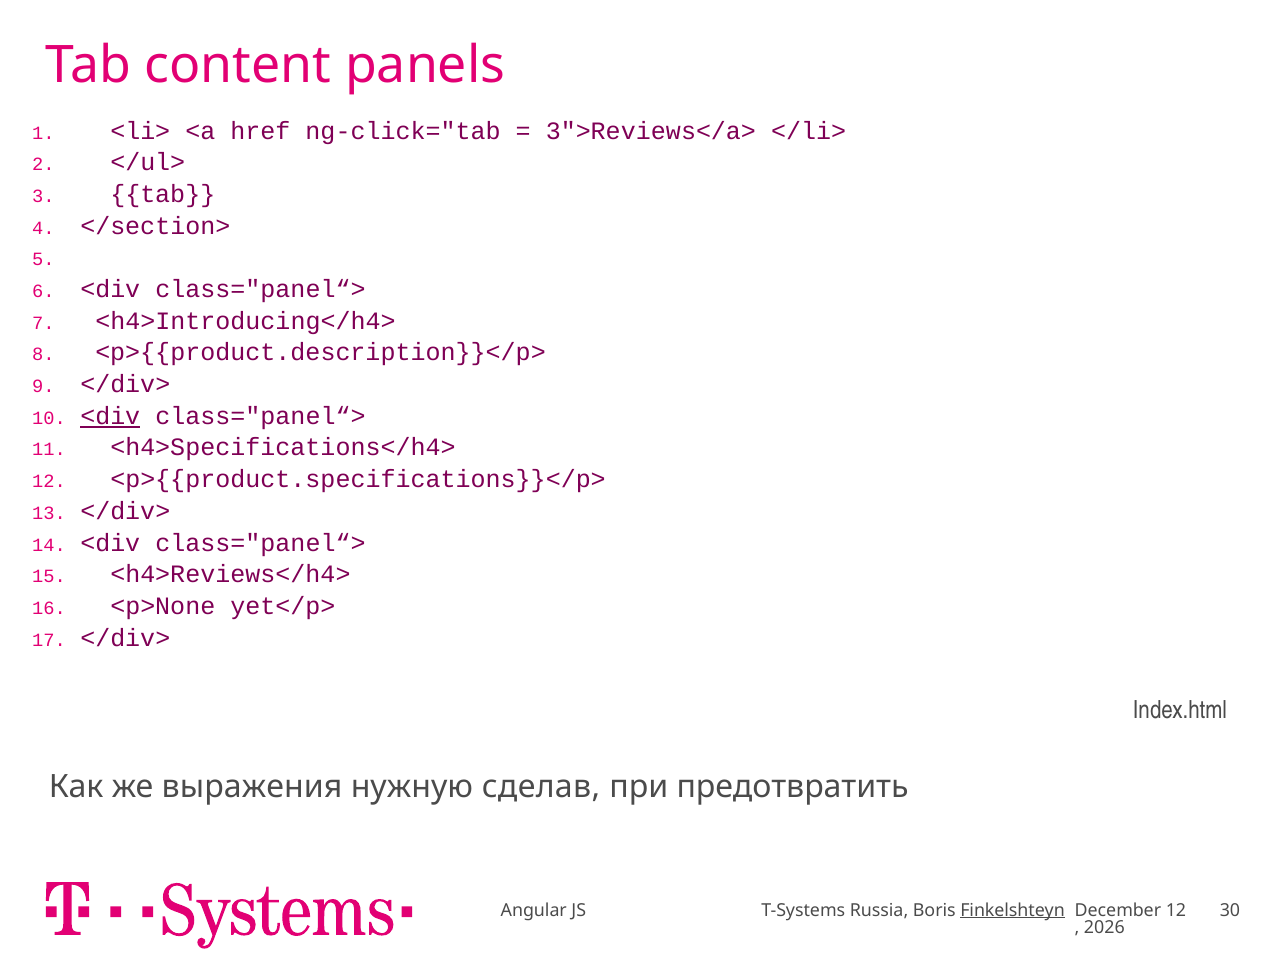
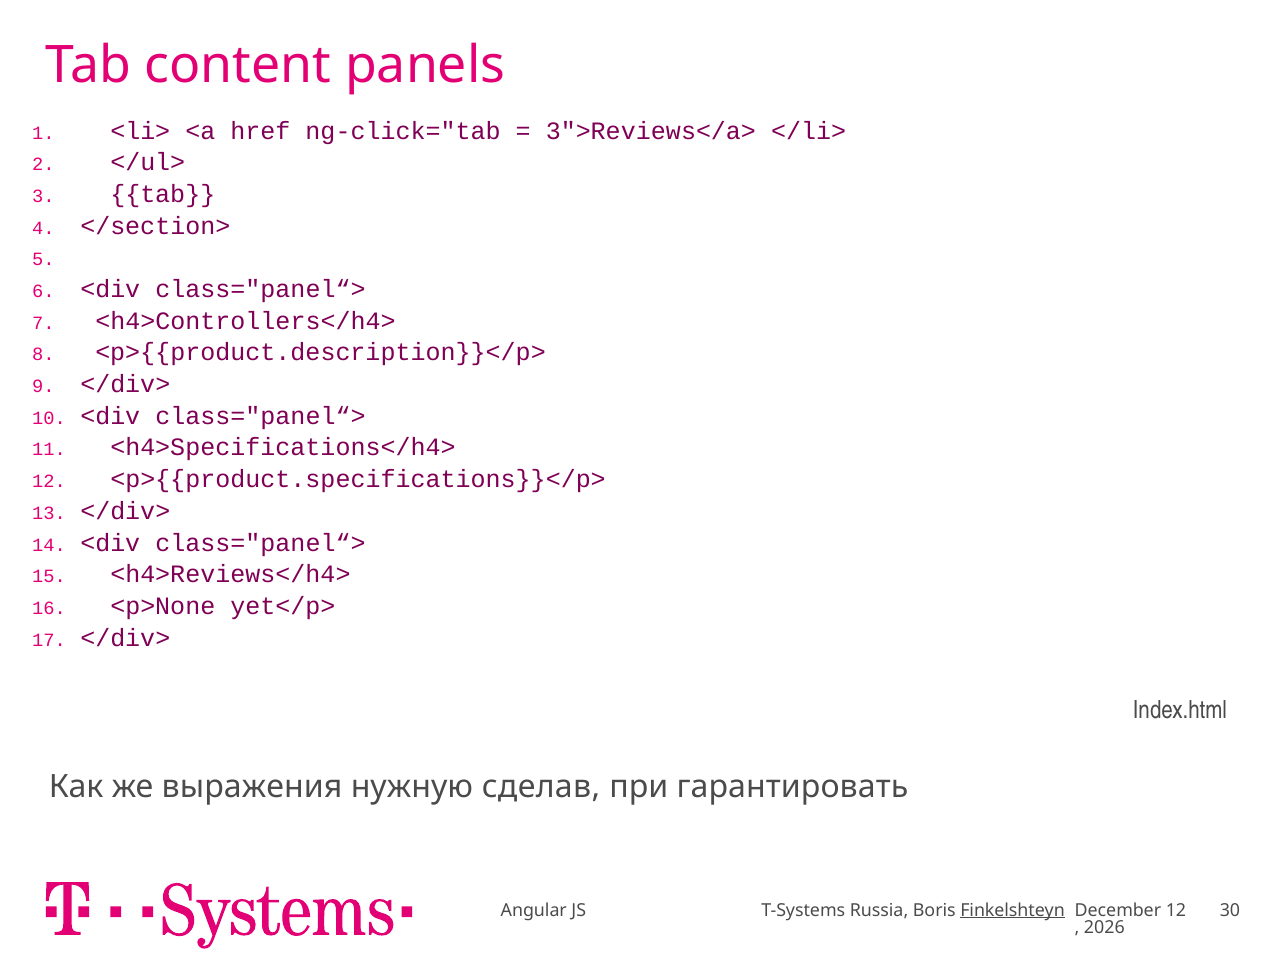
<h4>Introducing</h4>: <h4>Introducing</h4> -> <h4>Controllers</h4> (245, 321)
<div underline: present -> none (110, 416)
предотвратить: предотвратить -> гарантировать (792, 787)
